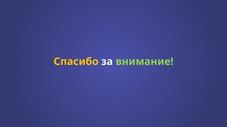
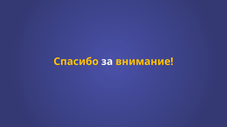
внимание colour: light green -> yellow (144, 62)
